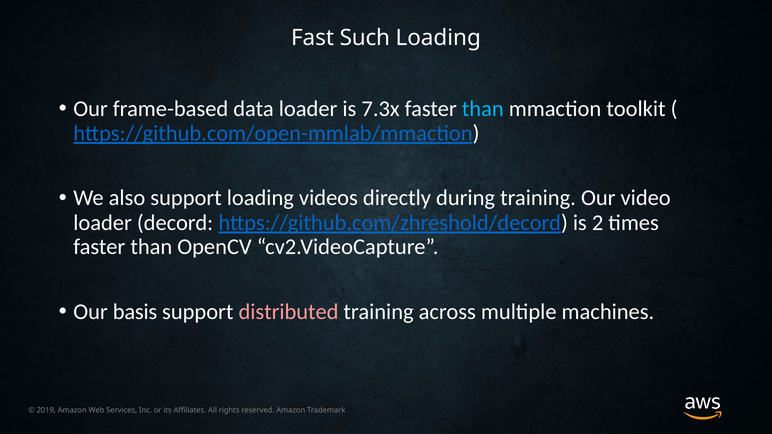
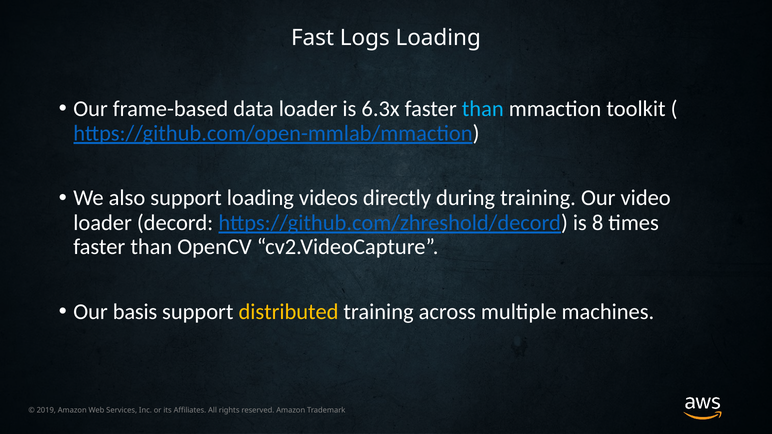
Such: Such -> Logs (365, 38)
7.3x: 7.3x -> 6.3x (381, 109)
2: 2 -> 8 (598, 223)
distributed colour: pink -> yellow (289, 312)
